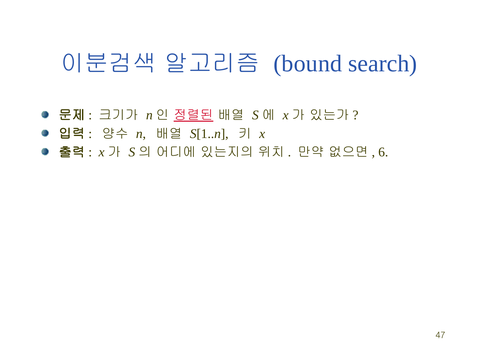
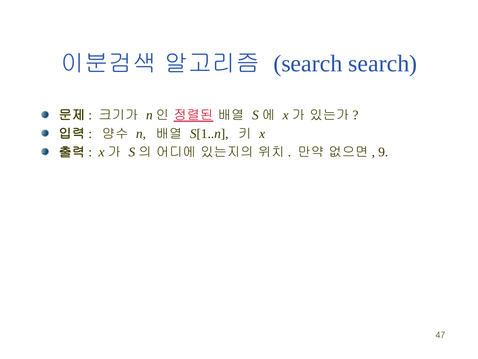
bound: bound -> search (308, 63)
6: 6 -> 9 (383, 152)
